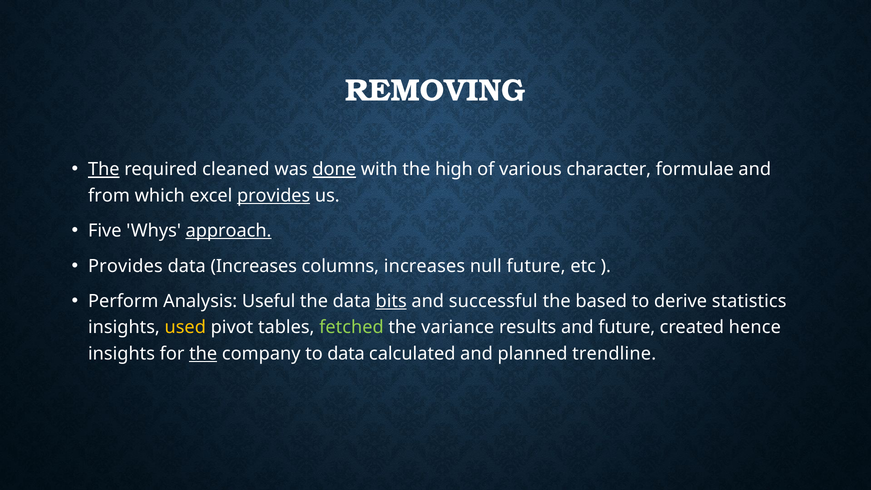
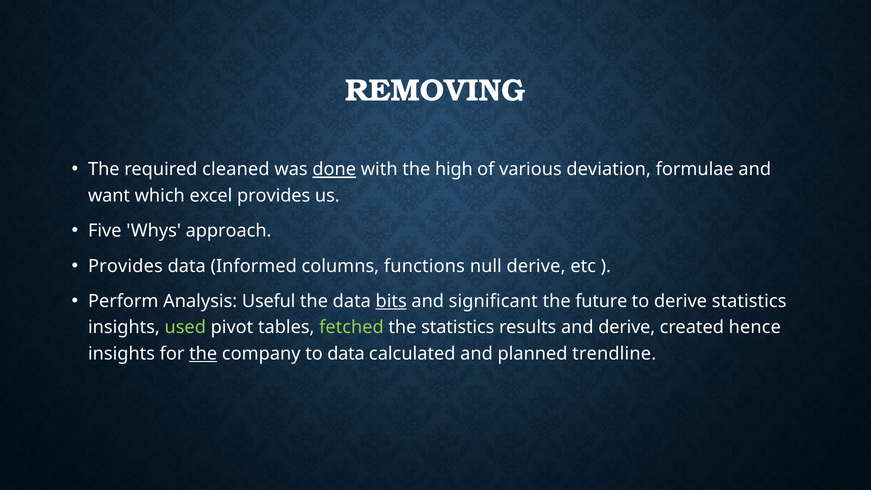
The underline: present -> none (104, 169)
character: character -> deviation (609, 169)
from: from -> want (109, 196)
provides underline: present -> none (274, 196)
approach underline: present -> none (229, 231)
data Increases: Increases -> Informed (254, 266)
columns increases: increases -> functions (424, 266)
null future: future -> derive (536, 266)
successful: successful -> significant (493, 301)
based: based -> future (601, 301)
used colour: yellow -> light green (185, 327)
the variance: variance -> statistics (458, 327)
and future: future -> derive (627, 327)
